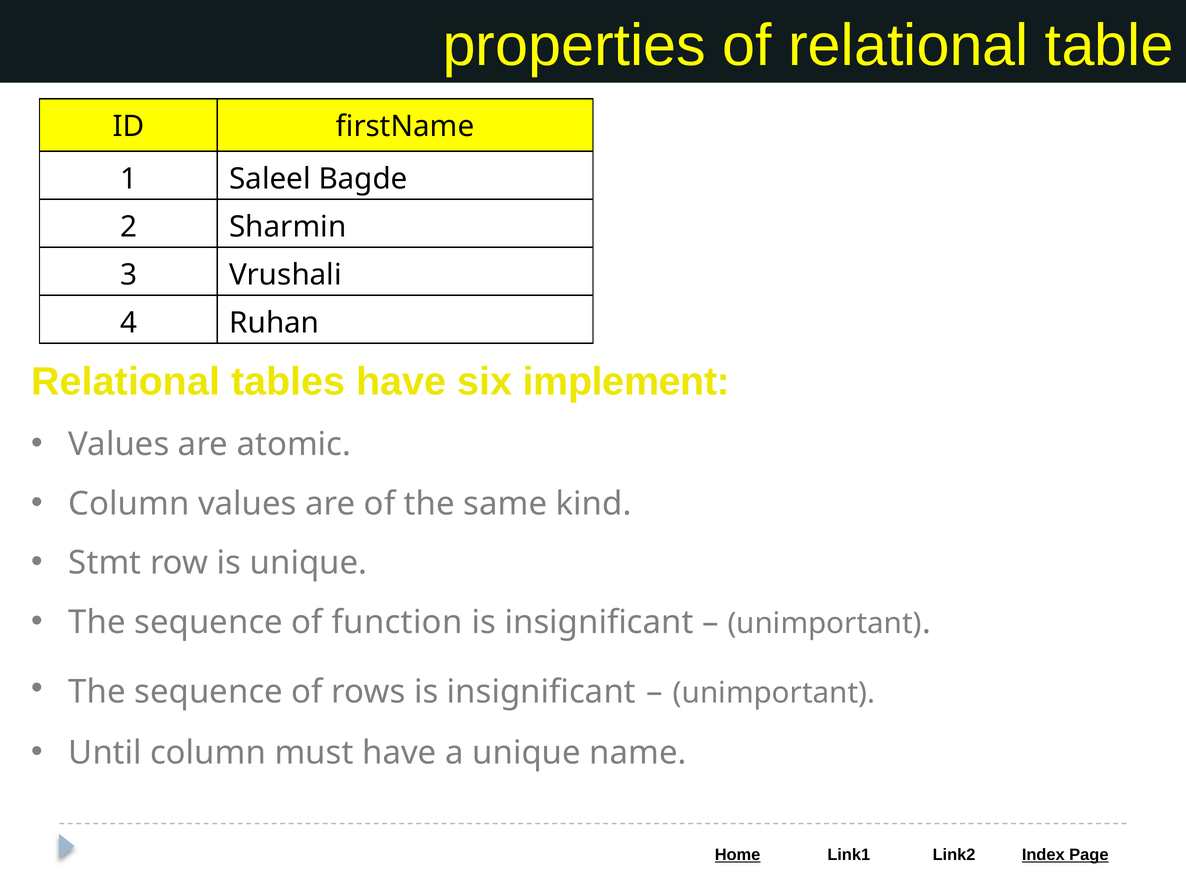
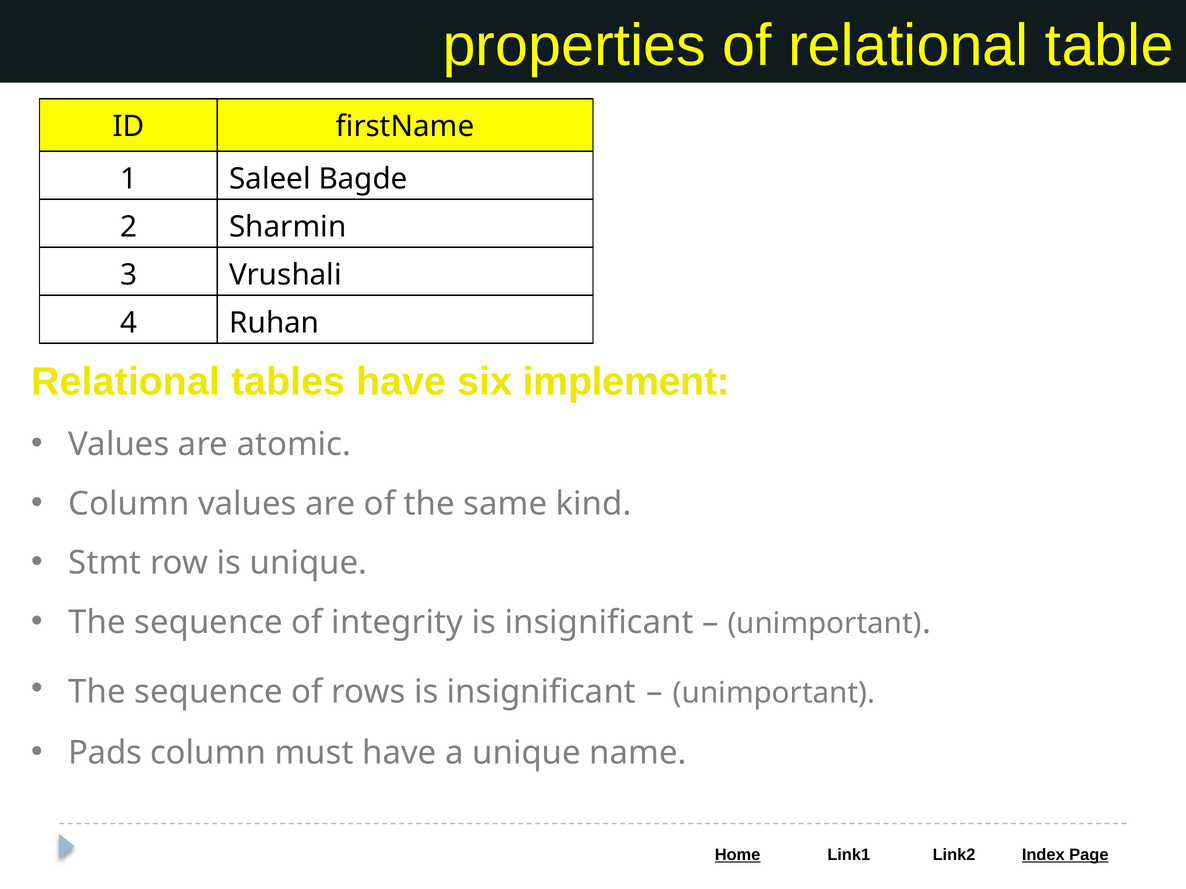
function: function -> integrity (397, 623)
Until: Until -> Pads (105, 753)
